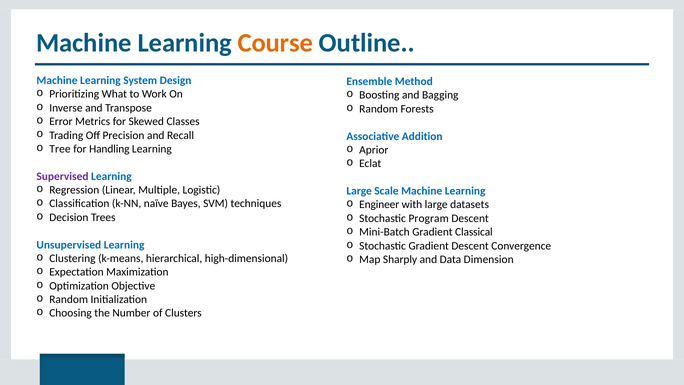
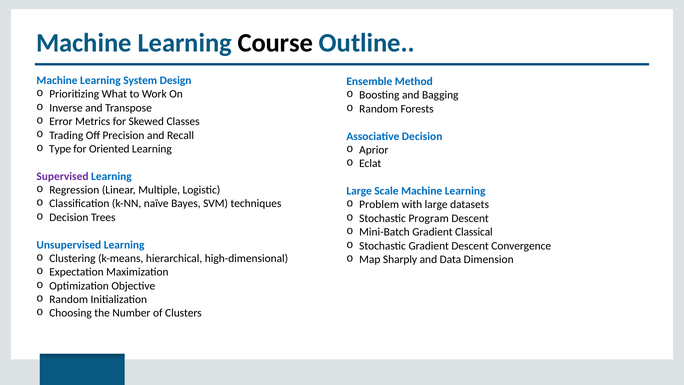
Course colour: orange -> black (275, 43)
Associative Addition: Addition -> Decision (422, 136)
Tree: Tree -> Type (60, 149)
Handling: Handling -> Oriented (109, 149)
Engineer: Engineer -> Problem (379, 205)
